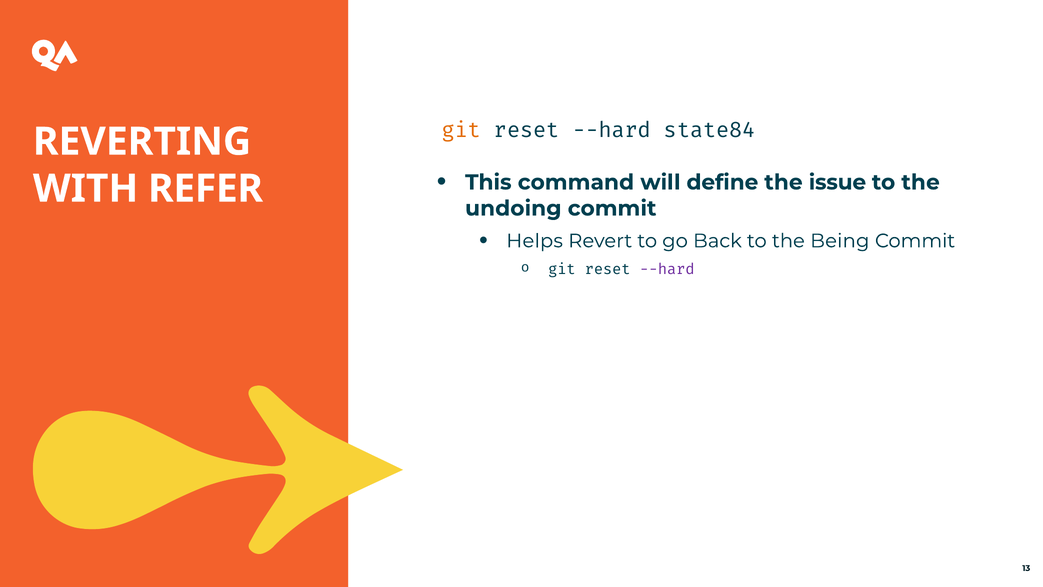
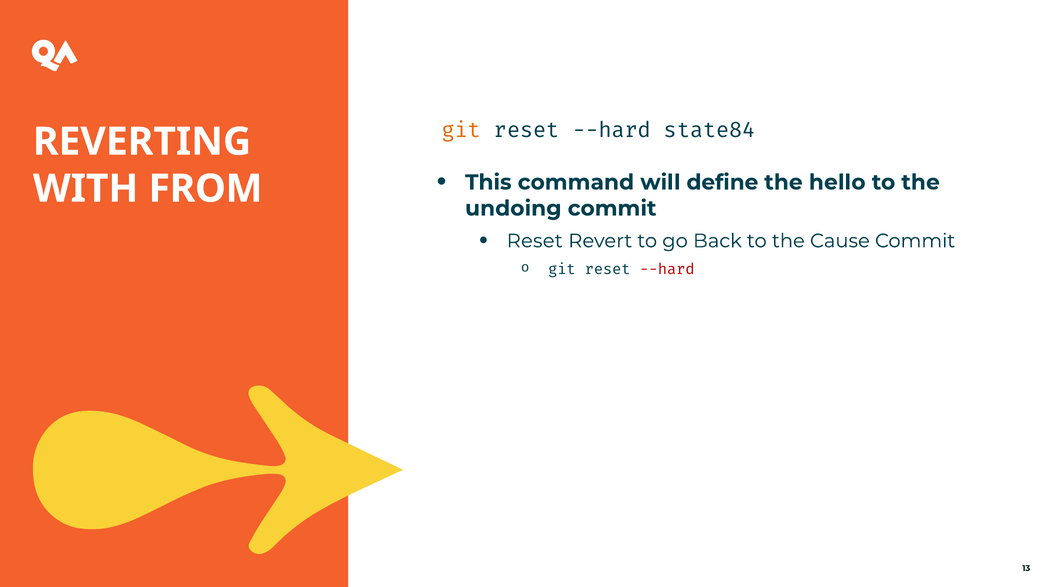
issue: issue -> hello (837, 182)
REFER: REFER -> FROM (205, 189)
Helps: Helps -> Reset (535, 241)
Being: Being -> Cause (840, 241)
--hard colour: purple -> red (667, 269)
